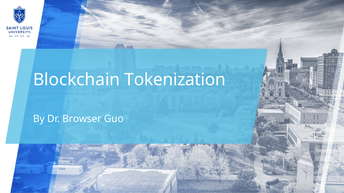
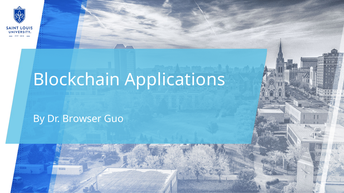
Tokenization: Tokenization -> Applications (175, 80)
